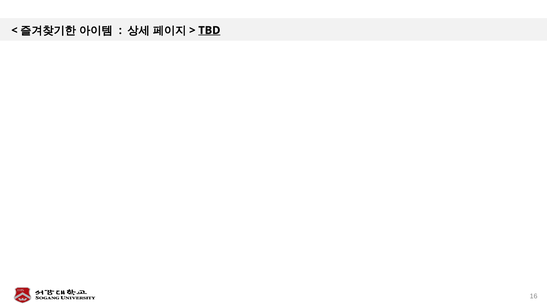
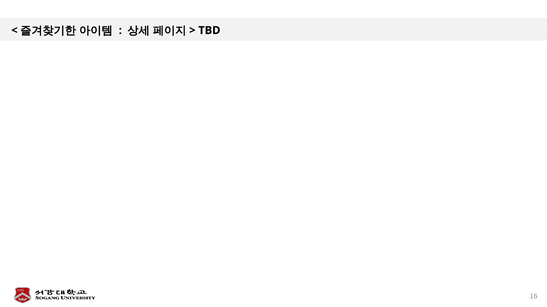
TBD underline: present -> none (209, 30)
